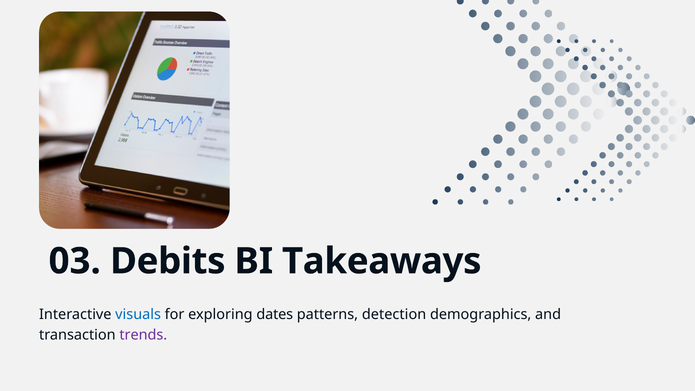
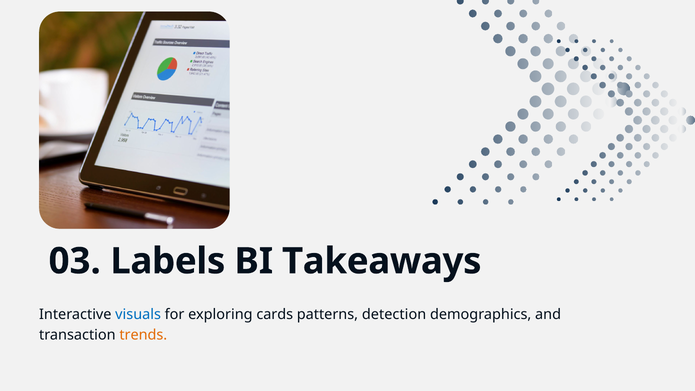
Debits: Debits -> Labels (168, 261)
dates: dates -> cards (275, 314)
trends colour: purple -> orange (143, 335)
